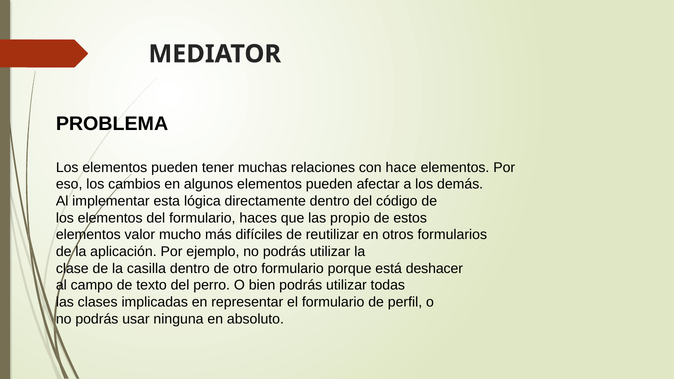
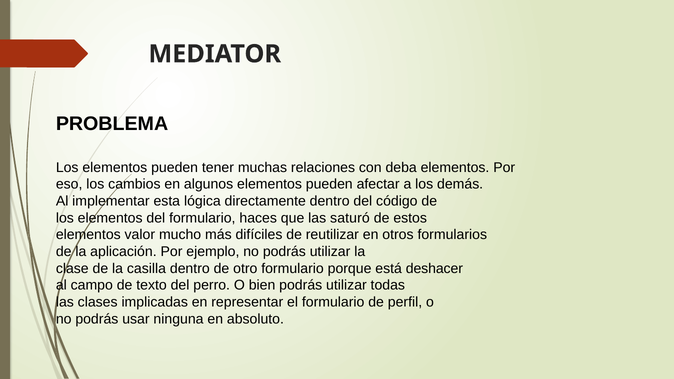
hace: hace -> deba (401, 167)
propio: propio -> saturó (350, 218)
